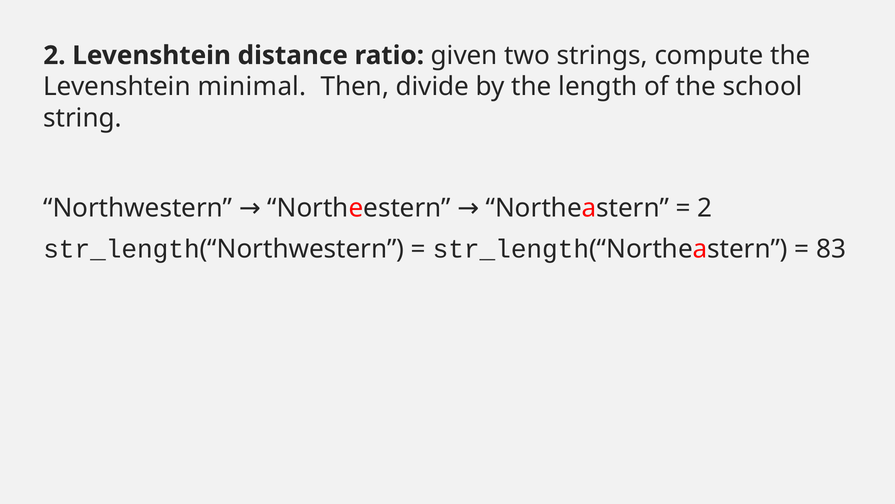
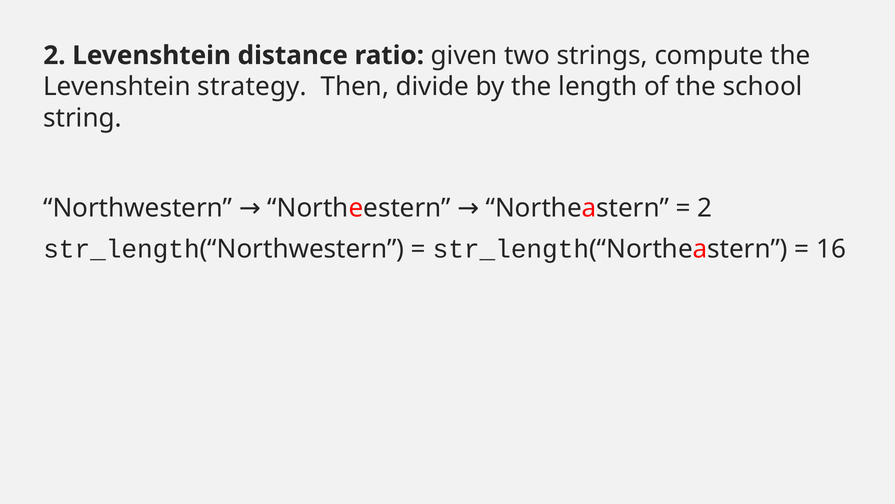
minimal: minimal -> strategy (252, 87)
83: 83 -> 16 (831, 249)
